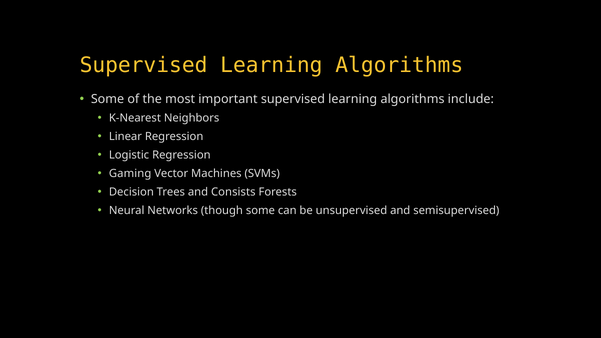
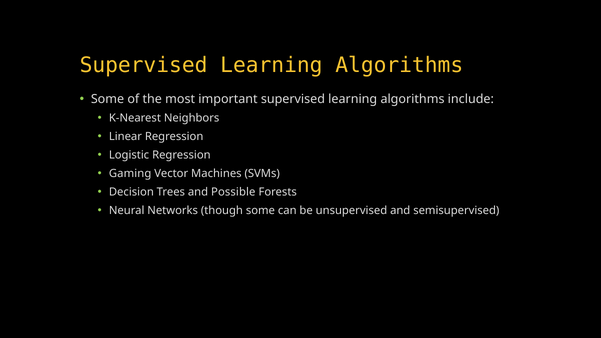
Consists: Consists -> Possible (233, 192)
